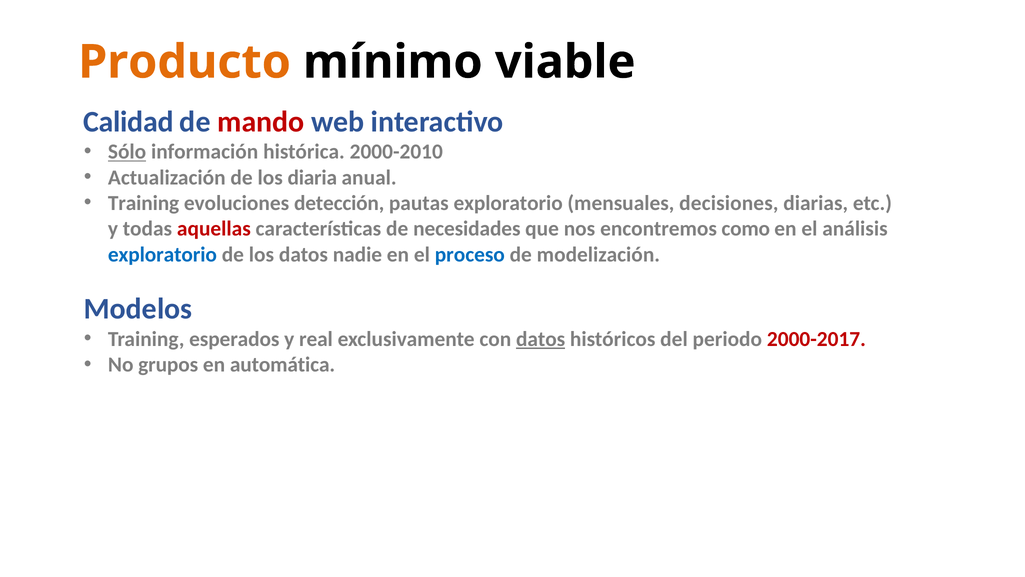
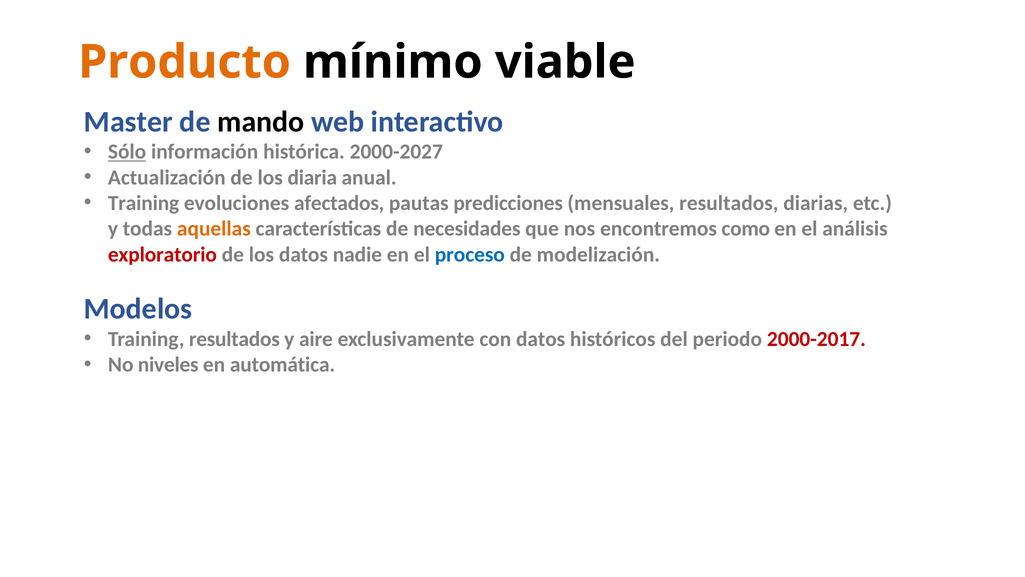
Calidad: Calidad -> Master (128, 122)
mando colour: red -> black (261, 122)
2000-2010: 2000-2010 -> 2000-2027 (396, 152)
detección: detección -> afectados (339, 203)
pautas exploratorio: exploratorio -> predicciones (508, 203)
mensuales decisiones: decisiones -> resultados (729, 203)
aquellas colour: red -> orange (214, 229)
exploratorio colour: blue -> red (162, 254)
Training esperados: esperados -> resultados (234, 339)
real: real -> aire (316, 339)
datos underline: present -> none (541, 339)
grupos: grupos -> niveles (168, 364)
